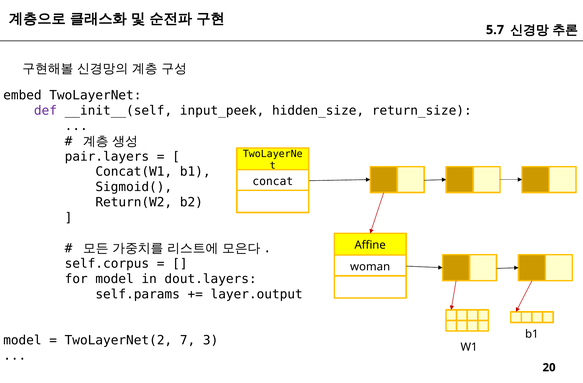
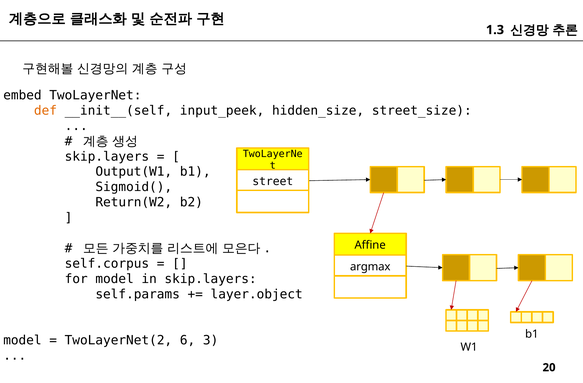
5.7: 5.7 -> 1.3 (495, 30)
def colour: purple -> orange (45, 110)
return_size: return_size -> street_size (422, 110)
pair.layers: pair.layers -> skip.layers (107, 156)
Concat(W1: Concat(W1 -> Output(W1 (134, 172)
concat: concat -> street (273, 181)
woman: woman -> argmax (370, 267)
in dout.layers: dout.layers -> skip.layers (211, 279)
layer.output: layer.output -> layer.object (257, 294)
7: 7 -> 6 (188, 340)
